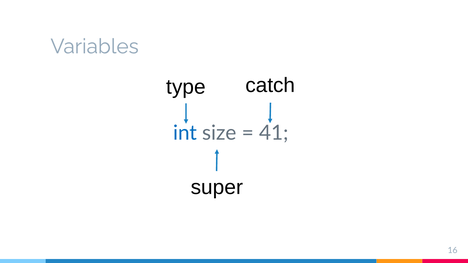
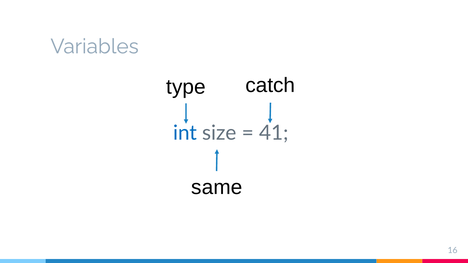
super: super -> same (217, 188)
